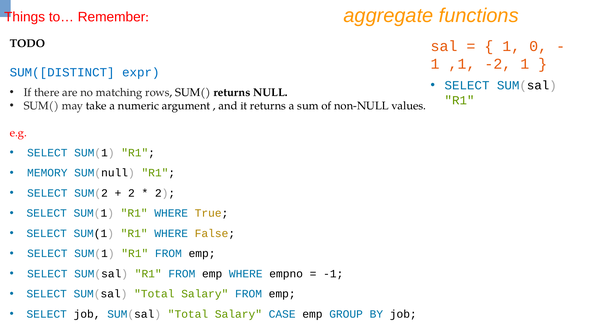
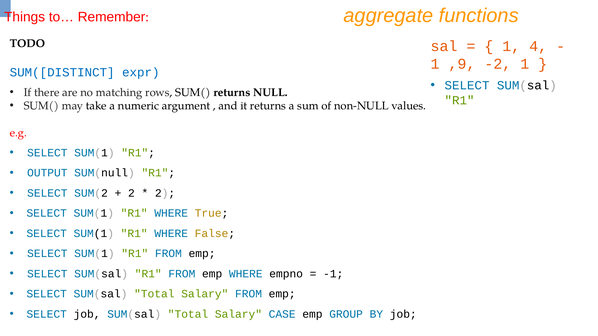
0: 0 -> 4 (538, 46)
,1: ,1 -> ,9 (462, 64)
MEMORY: MEMORY -> OUTPUT (47, 173)
